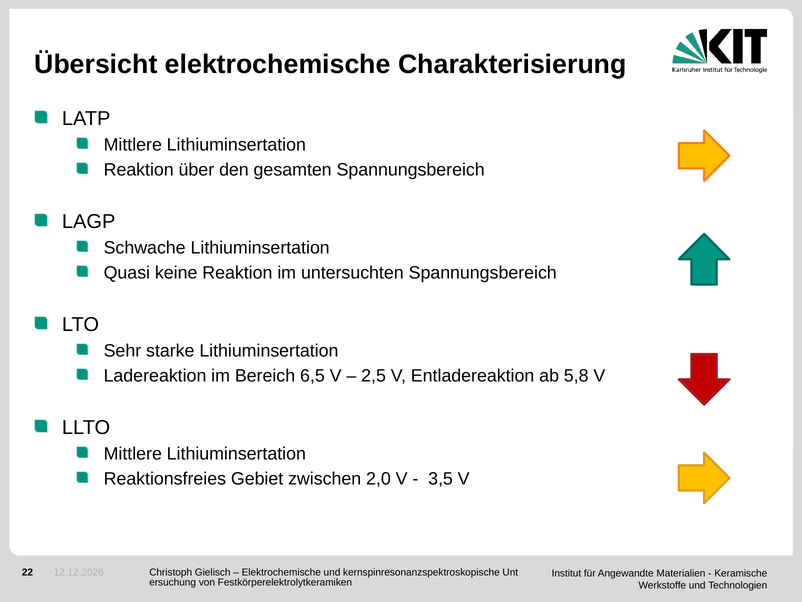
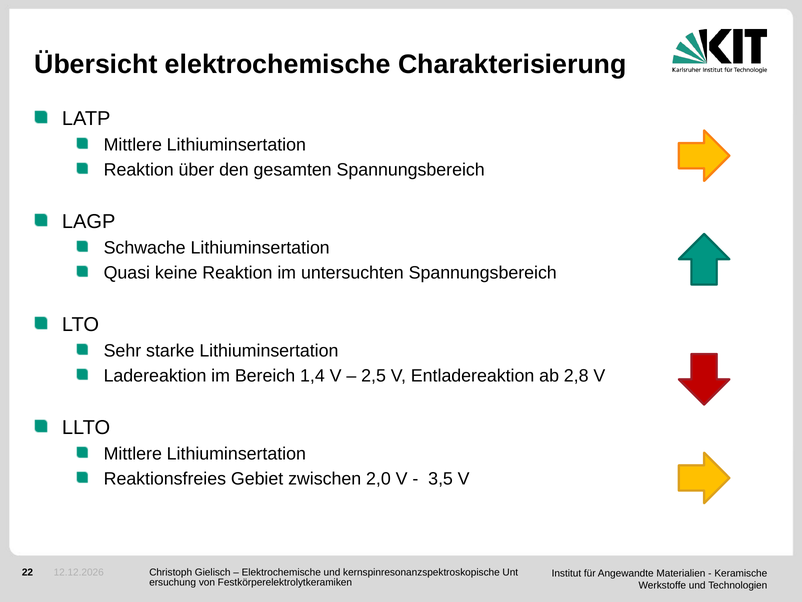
6,5: 6,5 -> 1,4 (312, 375)
5,8: 5,8 -> 2,8 (576, 375)
